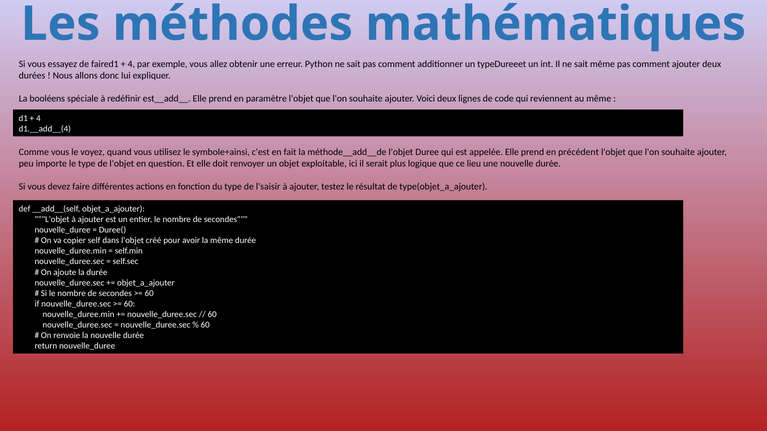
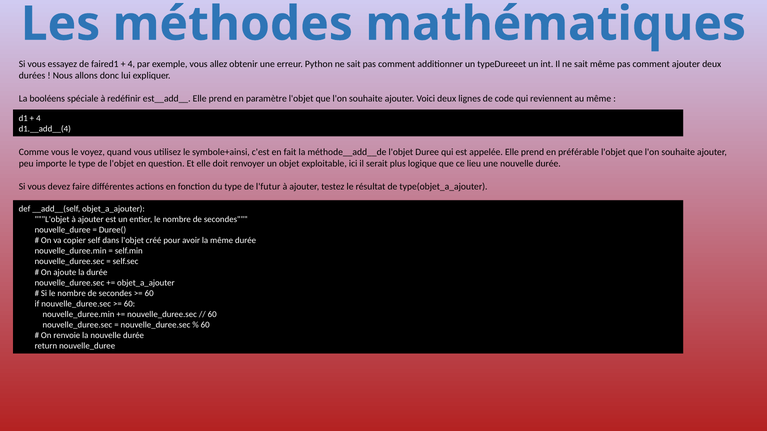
précédent: précédent -> préférable (579, 152)
l'saisir: l'saisir -> l'futur (268, 187)
